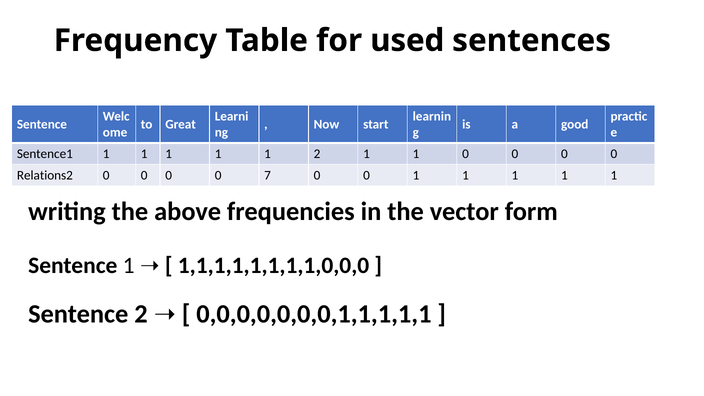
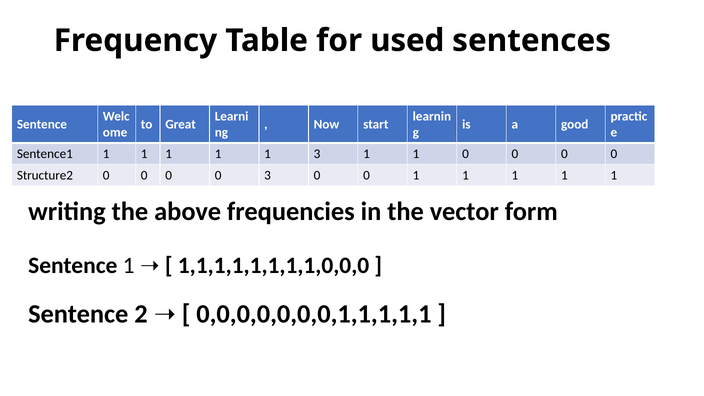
1 2: 2 -> 3 (317, 154)
Relations2: Relations2 -> Structure2 (45, 175)
0 7: 7 -> 3 (268, 175)
